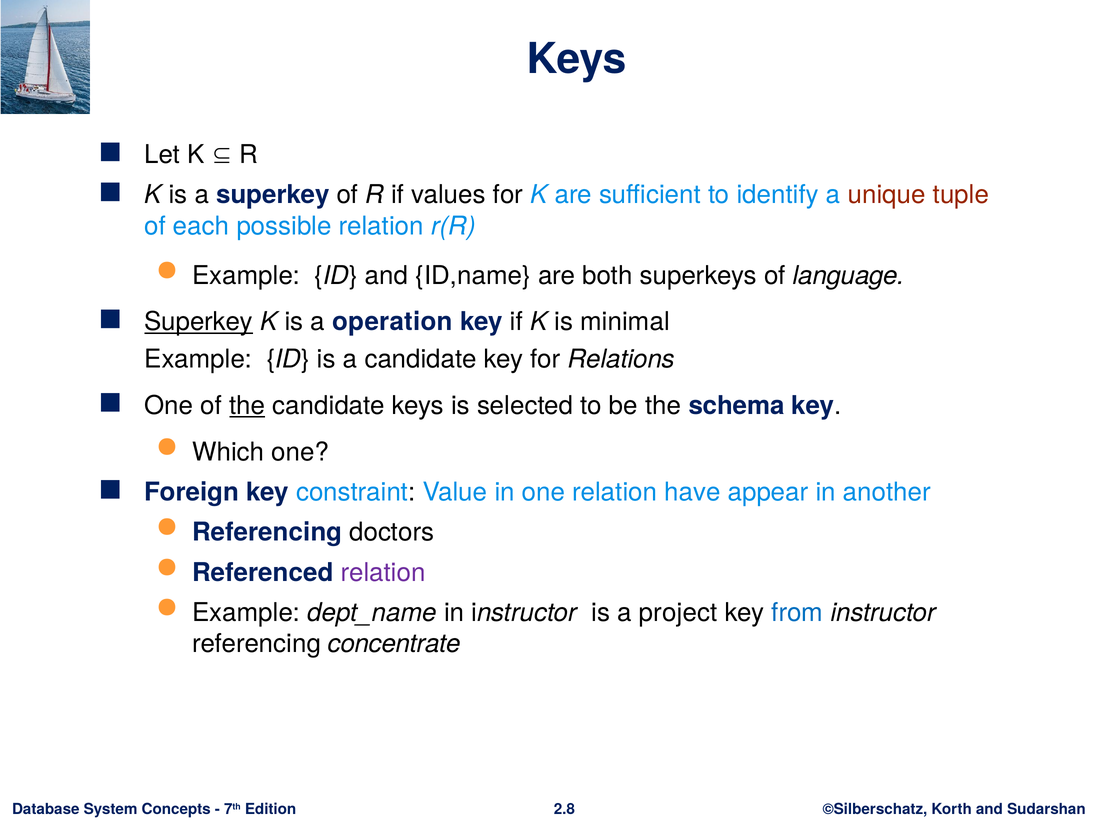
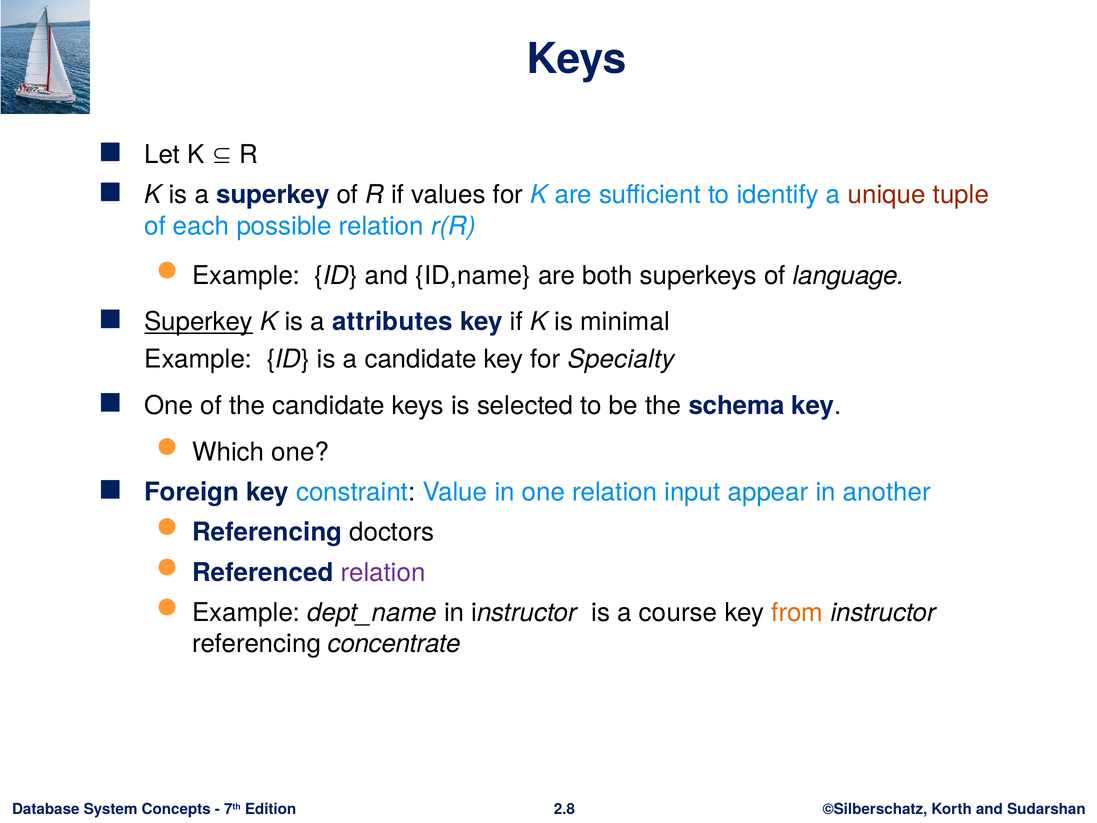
operation: operation -> attributes (392, 322)
Relations: Relations -> Specialty (621, 359)
the underline: present -> none (247, 406)
have: have -> input (692, 492)
project: project -> course (678, 613)
from colour: blue -> orange (797, 613)
